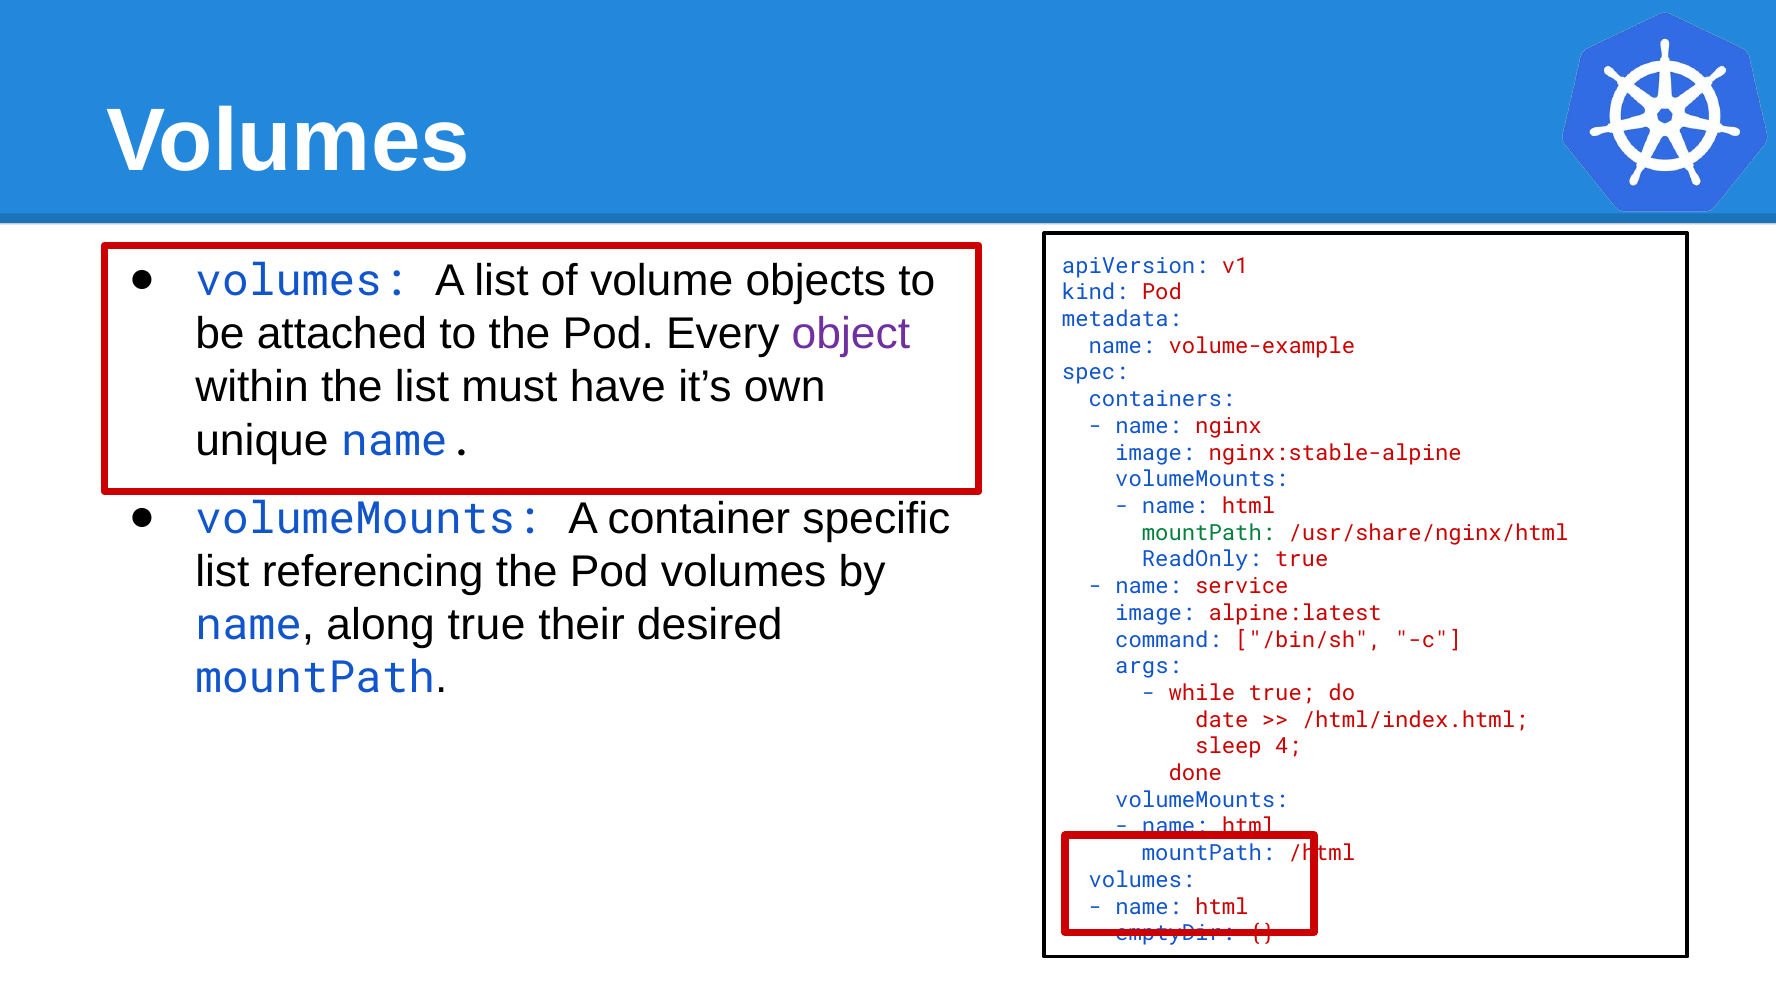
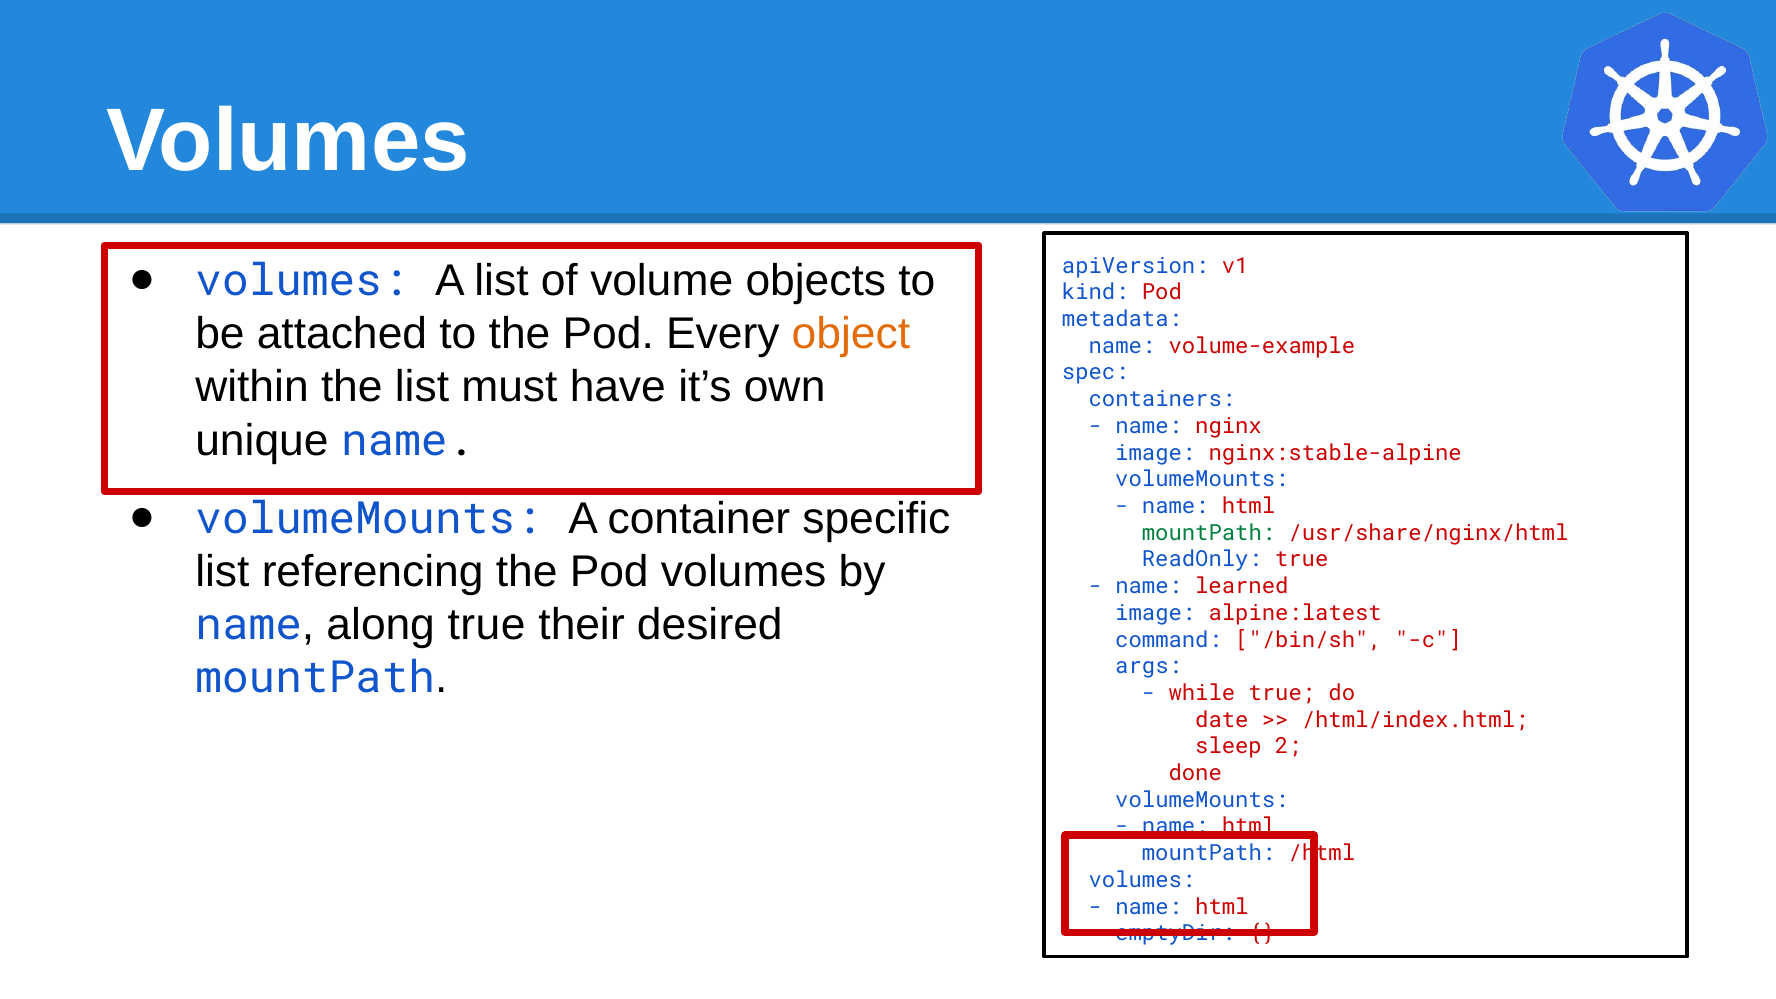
object colour: purple -> orange (851, 334)
service: service -> learned (1242, 586)
4: 4 -> 2 (1288, 747)
